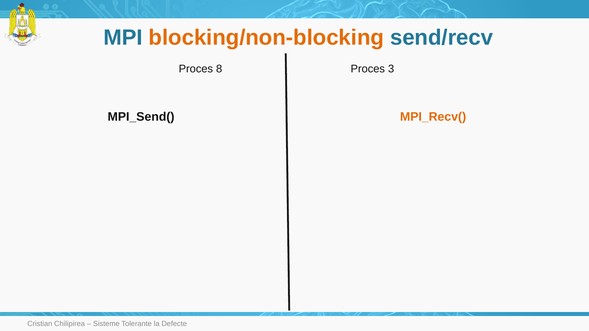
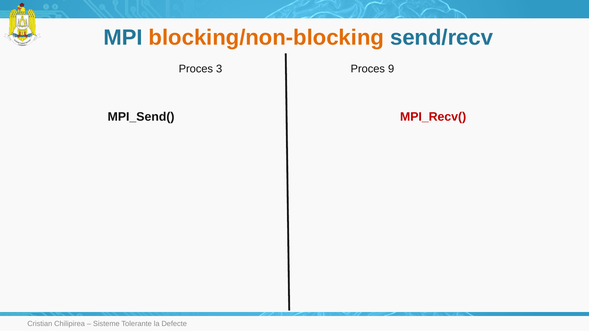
8: 8 -> 3 (219, 69)
3: 3 -> 9 (391, 69)
MPI_Recv( colour: orange -> red (433, 117)
